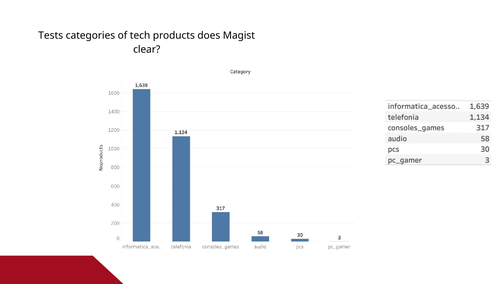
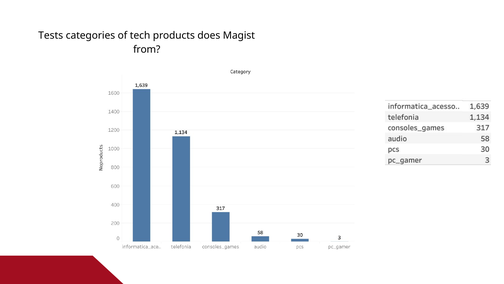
clear: clear -> from (147, 49)
